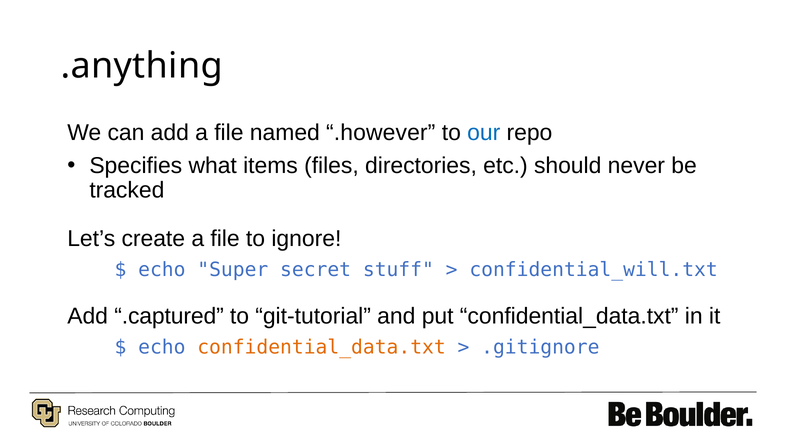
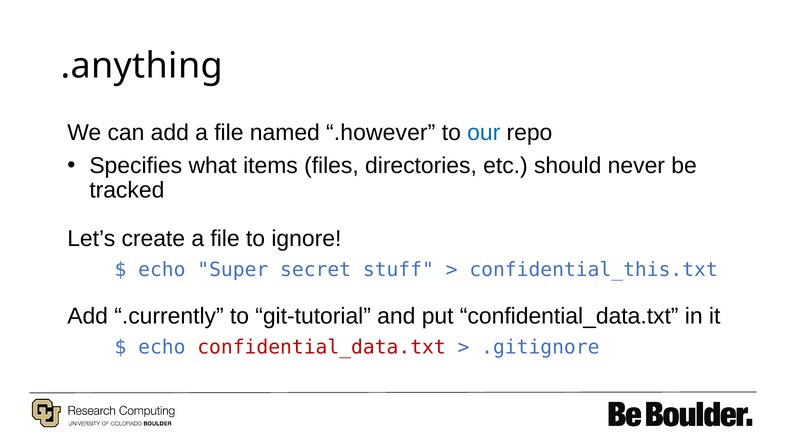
confidential_will.txt: confidential_will.txt -> confidential_this.txt (594, 270)
.captured: .captured -> .currently (169, 316)
confidential_data.txt colour: orange -> red (322, 347)
